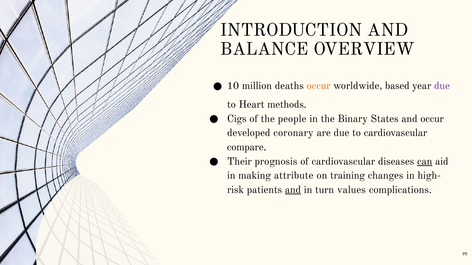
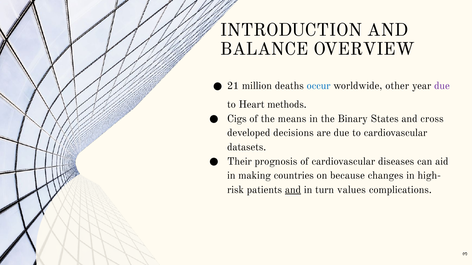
10: 10 -> 21 (233, 86)
occur colour: orange -> blue (319, 86)
based: based -> other (397, 86)
people: people -> means (292, 119)
and occur: occur -> cross (432, 119)
coronary: coronary -> decisions (293, 133)
compare: compare -> datasets (247, 147)
can underline: present -> none (425, 162)
attribute: attribute -> countries (294, 176)
training: training -> because (347, 176)
